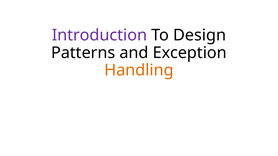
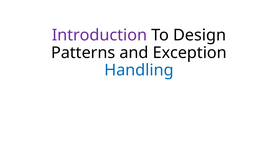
Handling colour: orange -> blue (139, 70)
